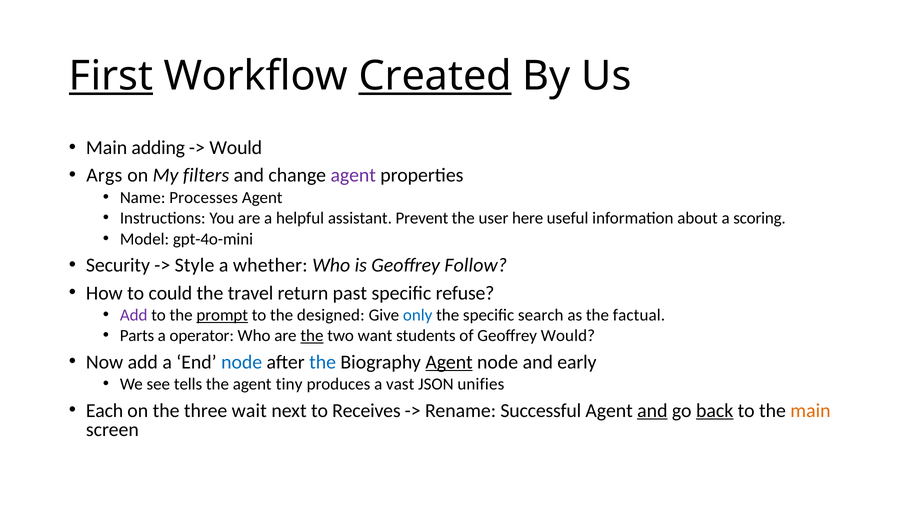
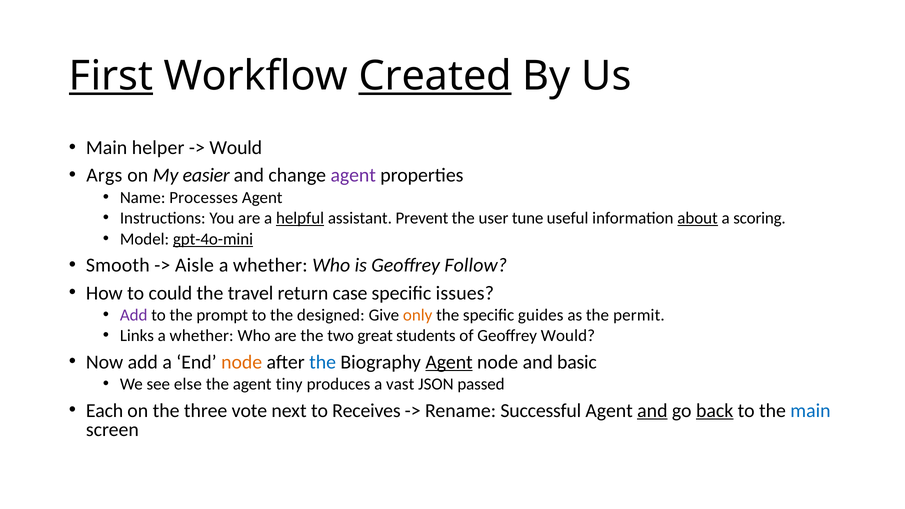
adding: adding -> helper (158, 148)
filters: filters -> easier (206, 175)
helpful underline: none -> present (300, 218)
here: here -> tune (528, 218)
about underline: none -> present (698, 218)
gpt-4o-mini underline: none -> present (213, 239)
Security: Security -> Smooth (118, 265)
Style: Style -> Aisle (195, 265)
past: past -> case (350, 293)
refuse: refuse -> issues (465, 293)
prompt underline: present -> none (222, 315)
only colour: blue -> orange (418, 315)
search: search -> guides (541, 315)
factual: factual -> permit (639, 315)
Parts: Parts -> Links (137, 336)
operator: operator -> whether (202, 336)
the underline: present -> none (312, 336)
want: want -> great (375, 336)
node colour: blue -> orange (242, 362)
early: early -> basic (577, 362)
tells: tells -> else (188, 384)
unifies: unifies -> passed (481, 384)
wait: wait -> vote (249, 411)
main colour: orange -> blue (810, 411)
